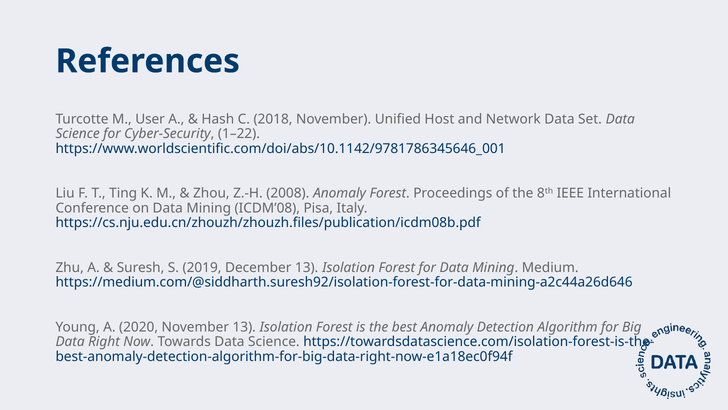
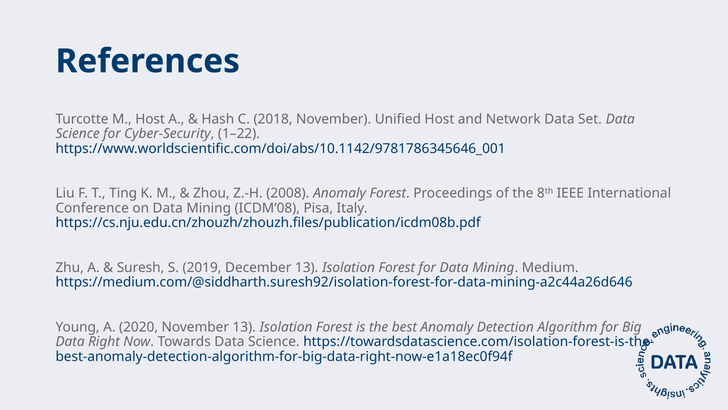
M User: User -> Host (150, 119)
